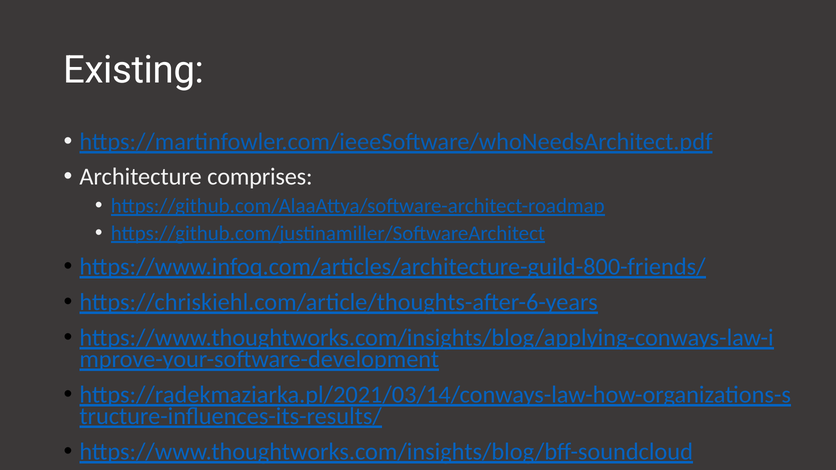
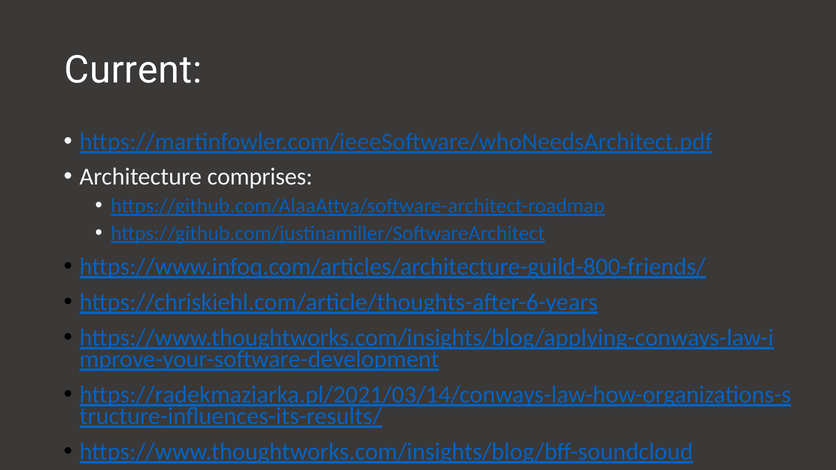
Existing: Existing -> Current (133, 70)
